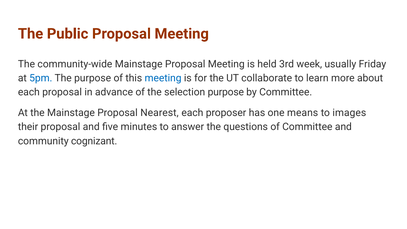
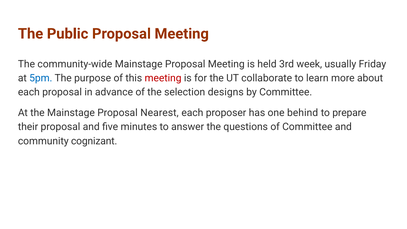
meeting colour: blue -> red (163, 78)
selection purpose: purpose -> designs (226, 92)
means: means -> behind (303, 113)
images: images -> prepare (349, 113)
